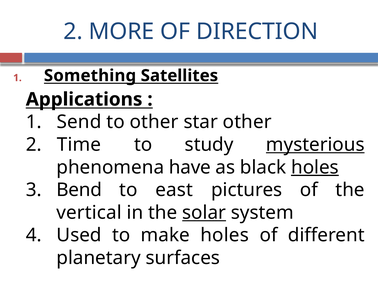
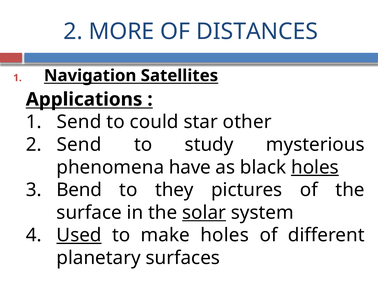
DIRECTION: DIRECTION -> DISTANCES (257, 32)
Something: Something -> Navigation (90, 76)
to other: other -> could (154, 122)
2 Time: Time -> Send (79, 145)
mysterious underline: present -> none (315, 145)
east: east -> they (174, 190)
vertical: vertical -> surface (89, 213)
Used underline: none -> present (79, 236)
